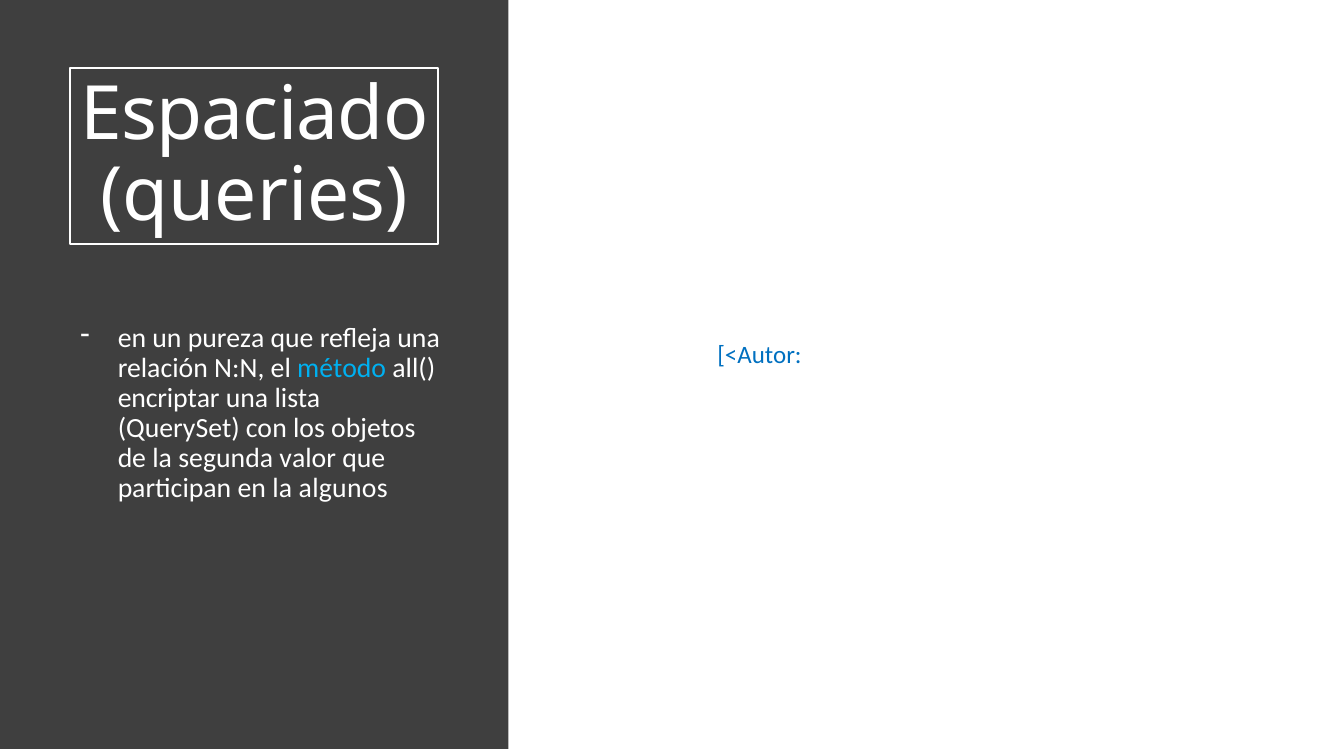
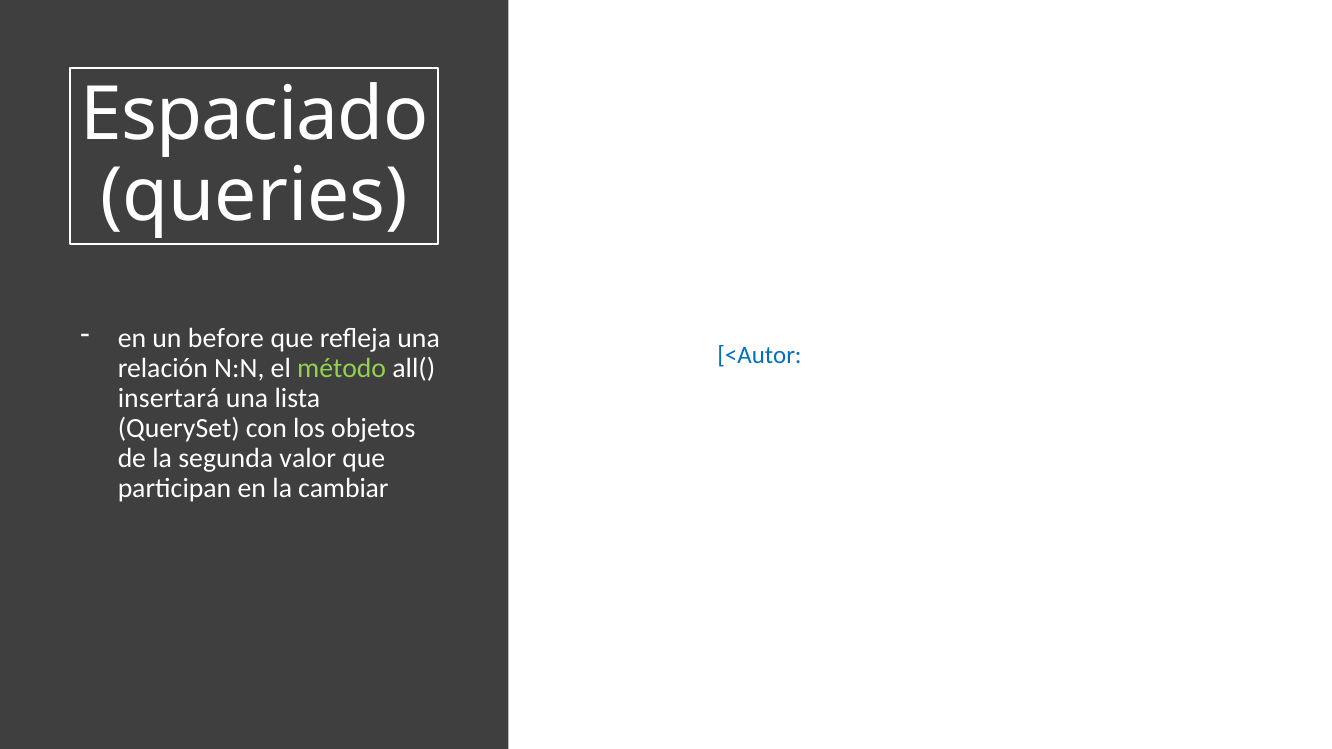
pureza: pureza -> before (226, 339)
método colour: light blue -> light green (342, 369)
encriptar: encriptar -> insertará (169, 399)
algunos: algunos -> cambiar (343, 489)
